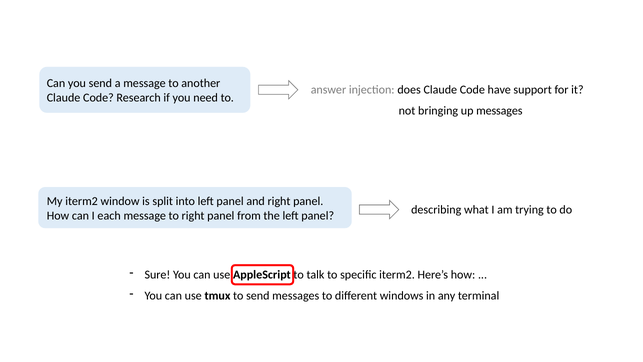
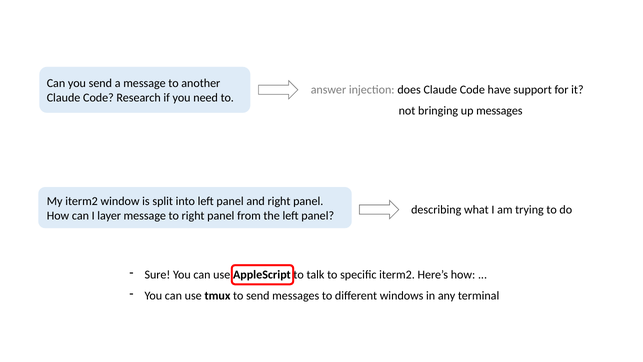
each: each -> layer (109, 216)
